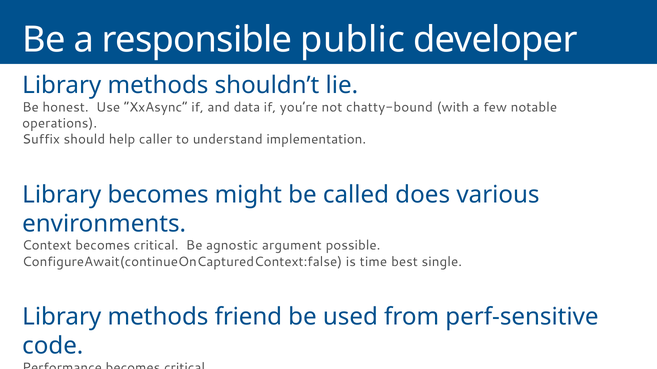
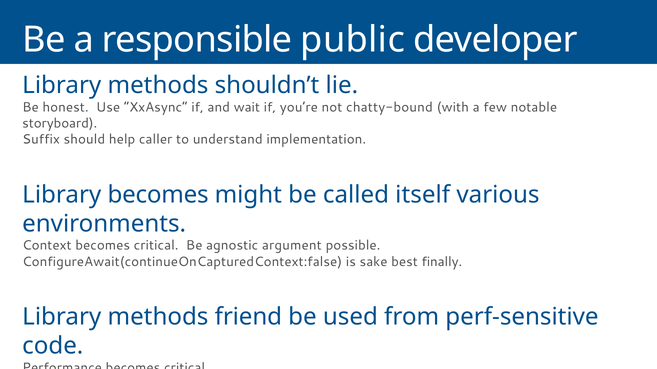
data: data -> wait (247, 107)
operations: operations -> storyboard (60, 123)
does: does -> itself (423, 195)
time: time -> sake (374, 262)
single: single -> finally (442, 262)
